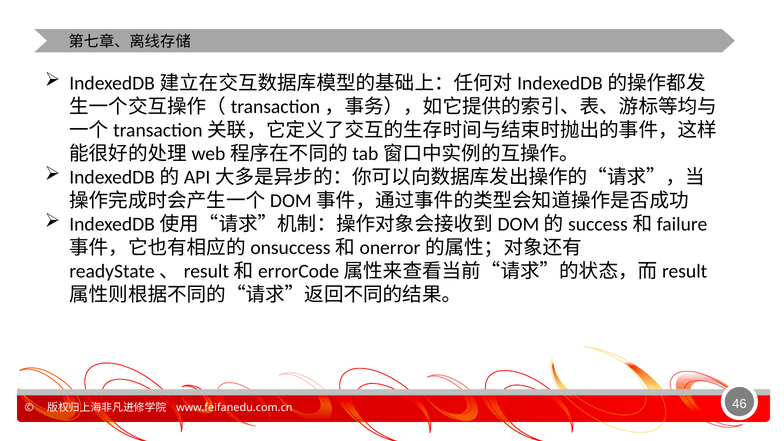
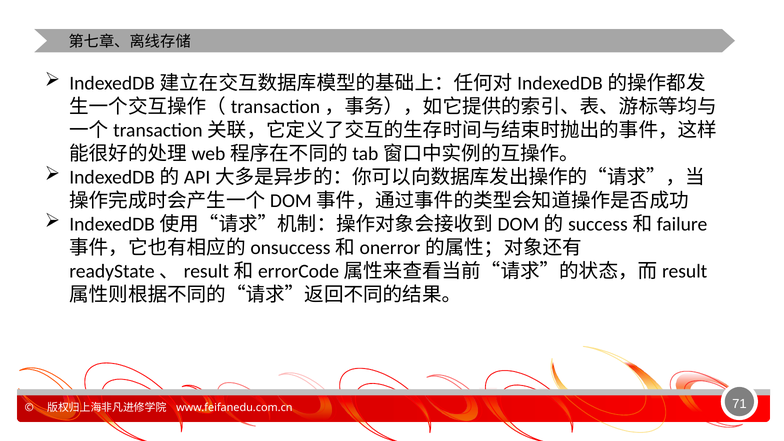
46: 46 -> 71 (739, 404)
